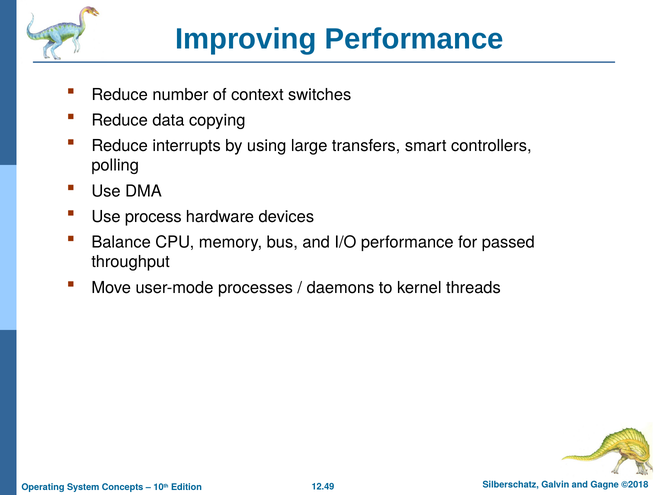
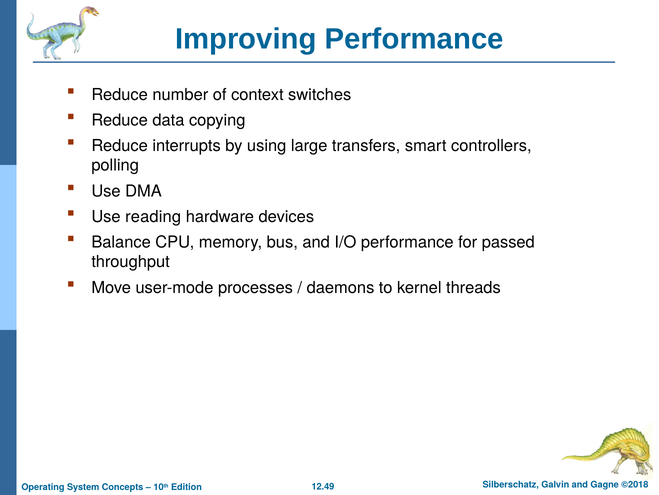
process: process -> reading (153, 216)
